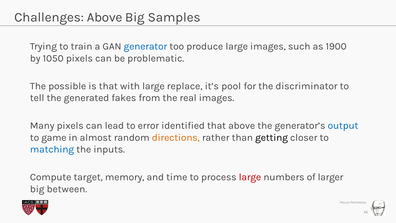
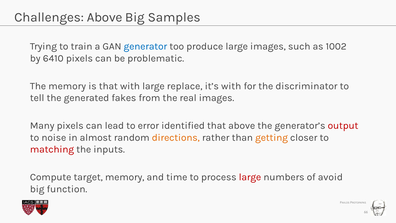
1900: 1900 -> 1002 (336, 46)
1050: 1050 -> 6410 (53, 58)
The possible: possible -> memory (67, 86)
it’s pool: pool -> with (231, 86)
output colour: blue -> red (343, 126)
game: game -> noise (54, 137)
getting colour: black -> orange (272, 137)
matching colour: blue -> red (52, 149)
larger: larger -> avoid (330, 177)
between: between -> function (67, 189)
